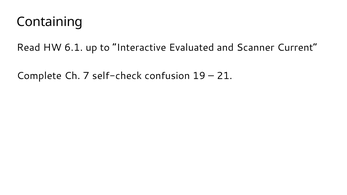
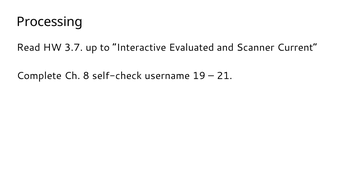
Containing: Containing -> Processing (50, 22)
6.1: 6.1 -> 3.7 (74, 48)
7: 7 -> 8 (86, 76)
confusion: confusion -> username (167, 76)
